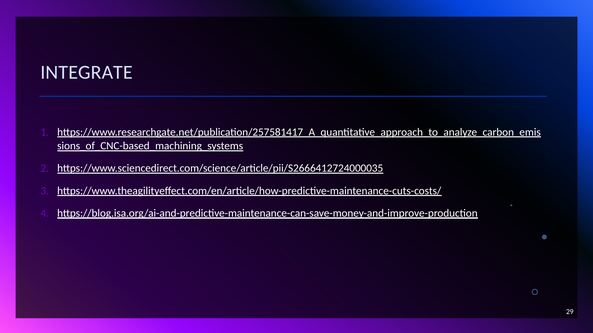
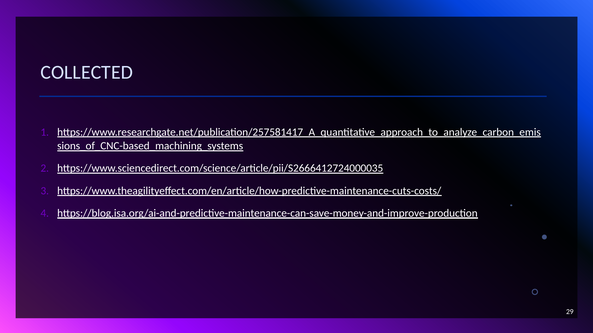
INTEGRATE: INTEGRATE -> COLLECTED (87, 72)
